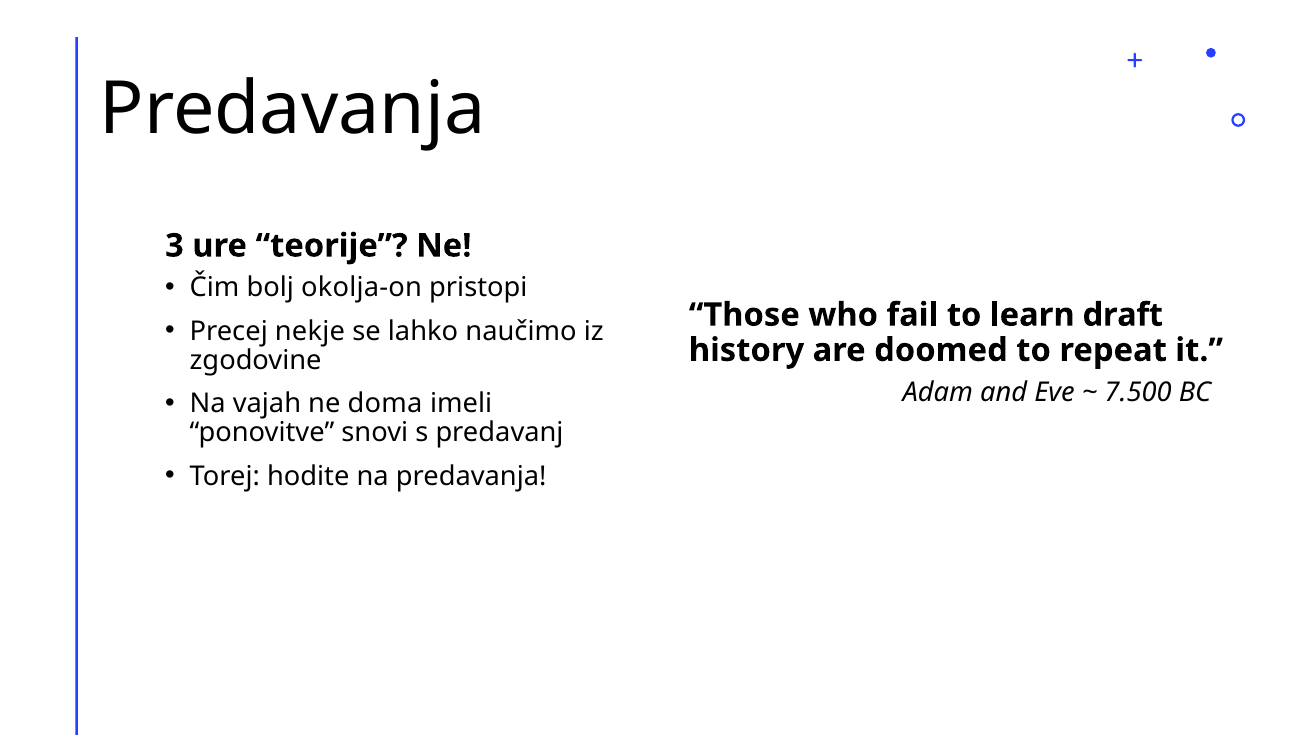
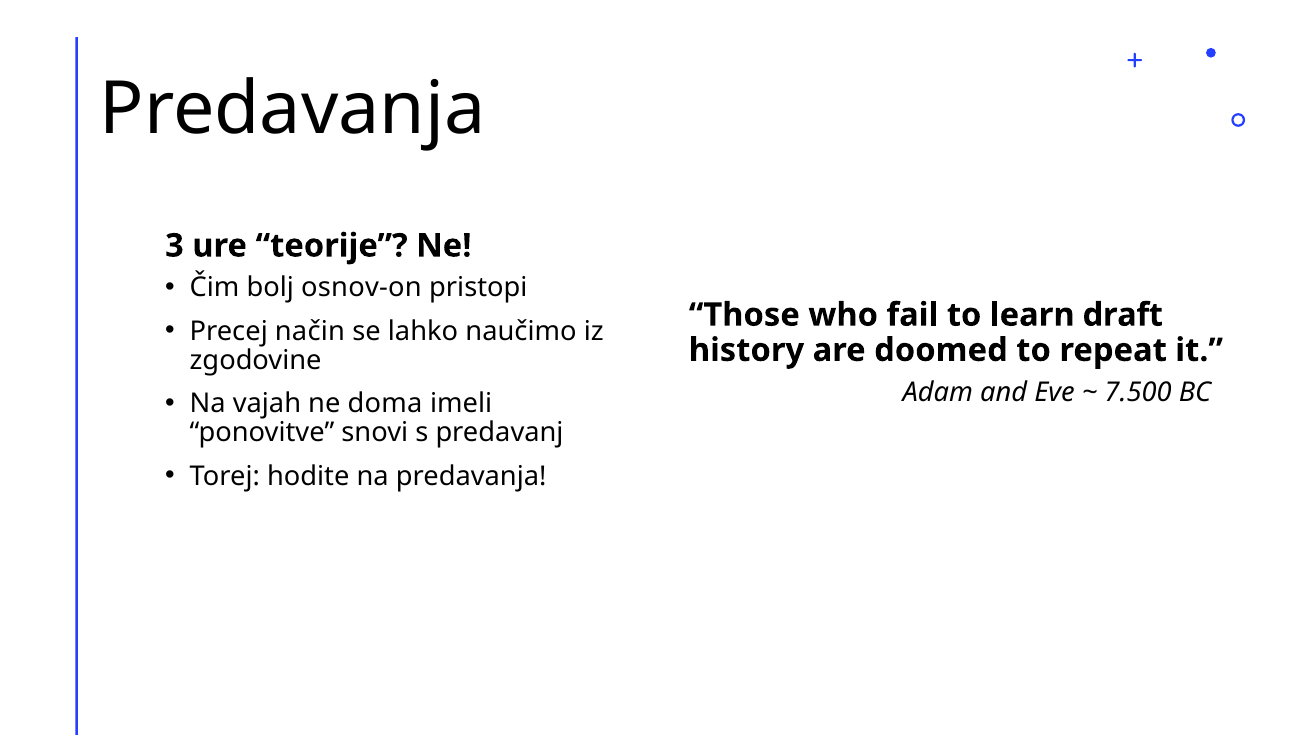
okolja-on: okolja-on -> osnov-on (361, 288)
nekje: nekje -> način (310, 331)
